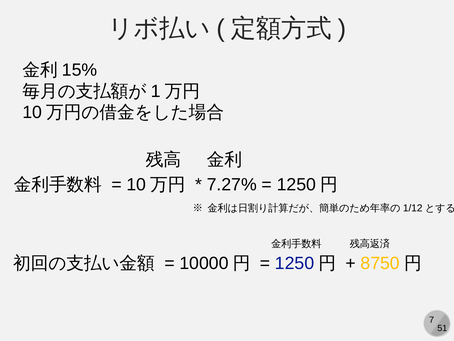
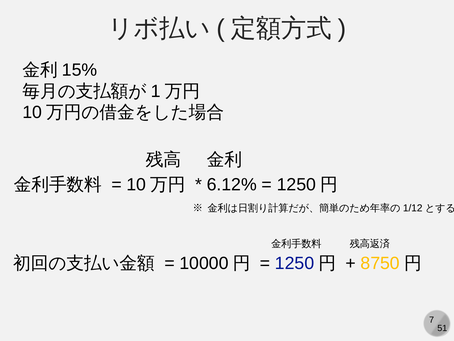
7.27%: 7.27% -> 6.12% (232, 184)
